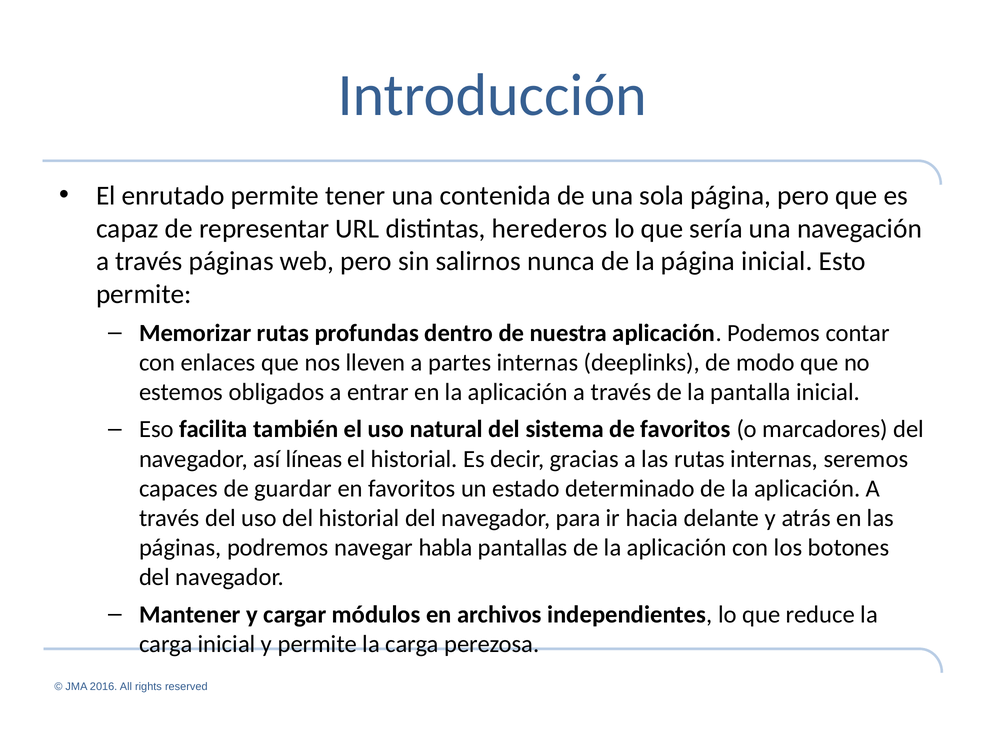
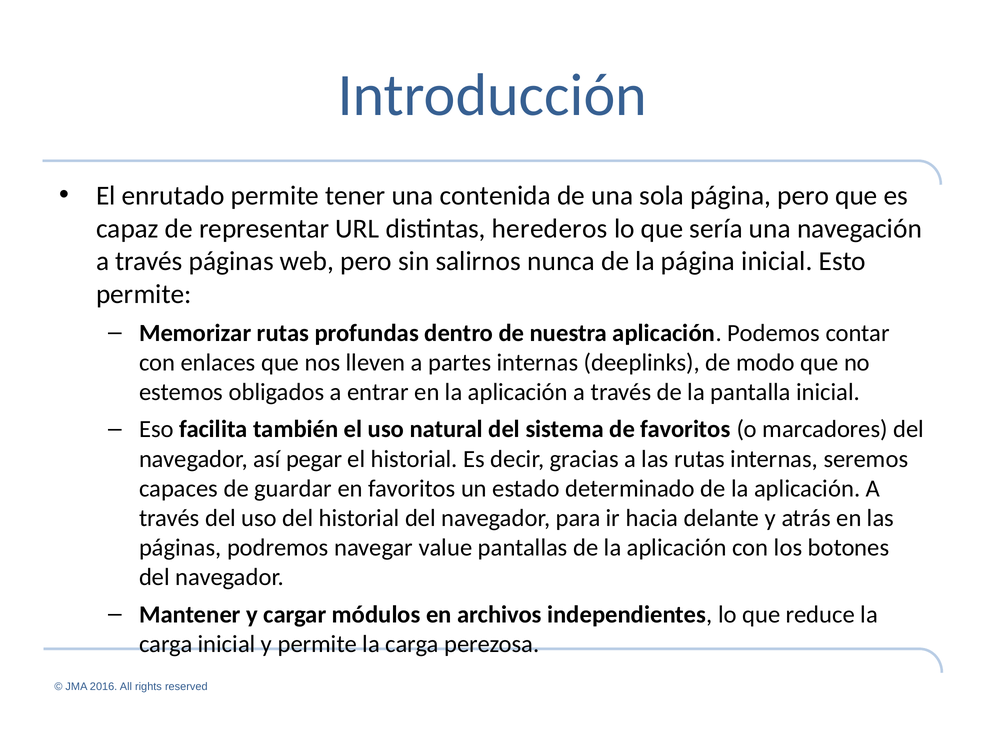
líneas: líneas -> pegar (314, 459)
habla: habla -> value (445, 547)
